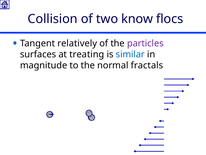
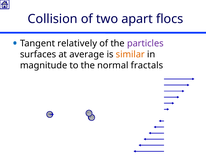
know: know -> apart (137, 19)
treating: treating -> average (87, 54)
similar colour: blue -> orange (130, 54)
